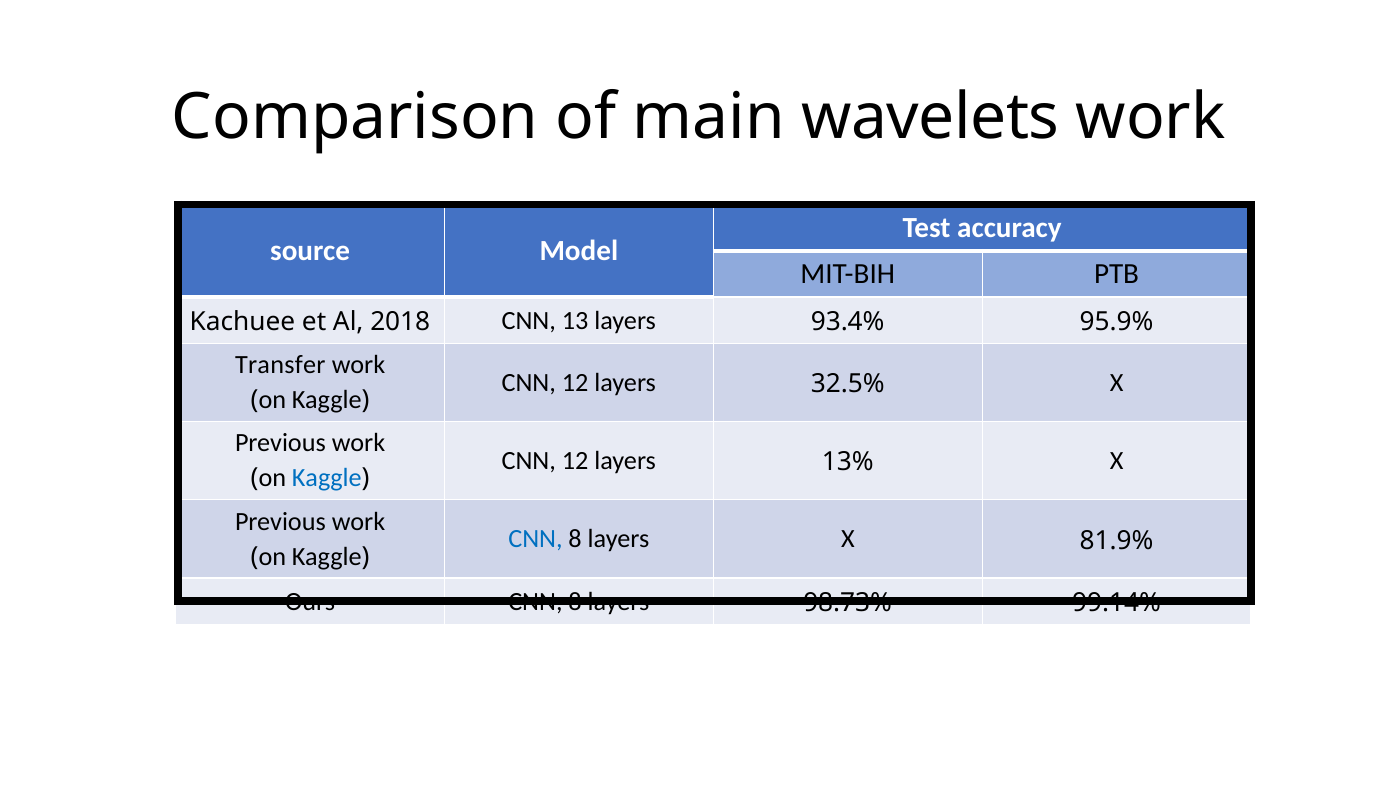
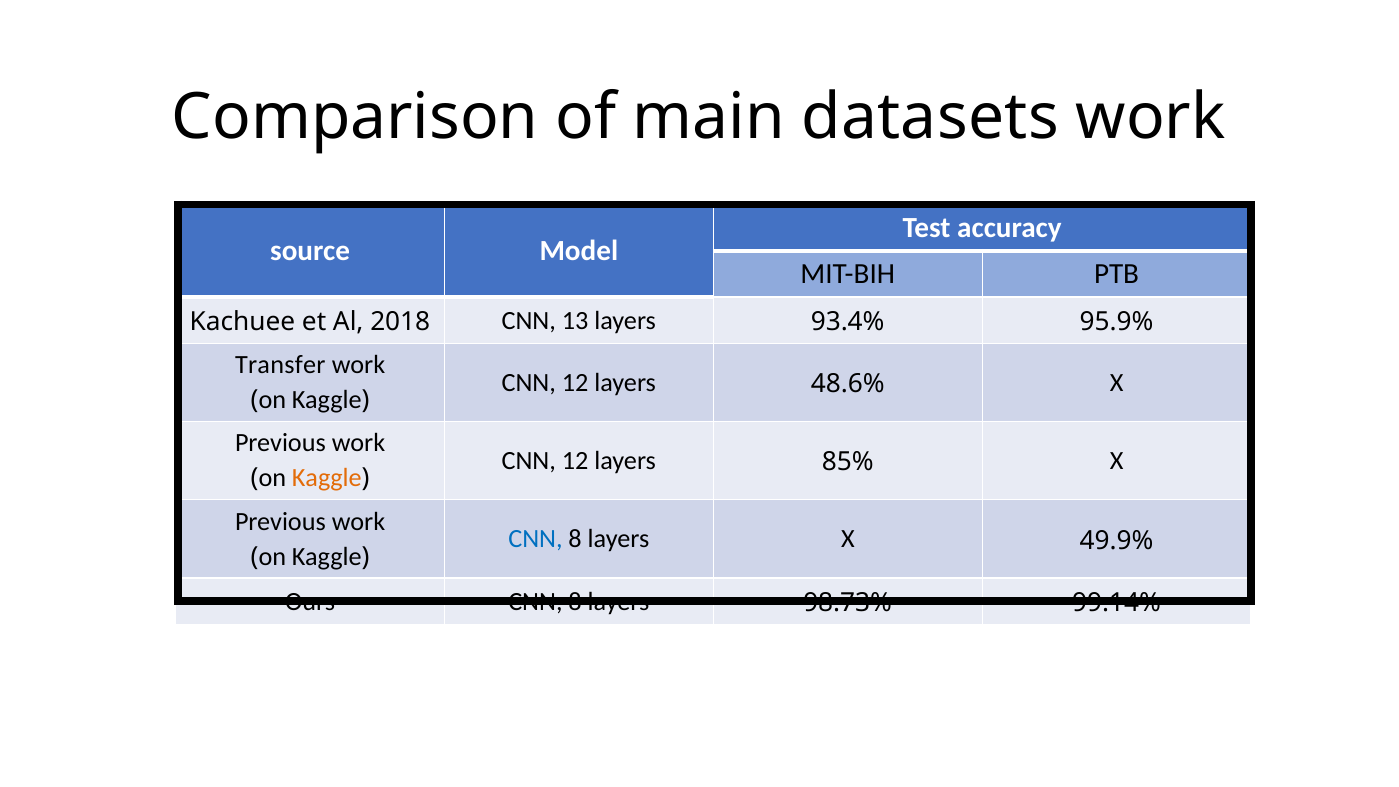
wavelets: wavelets -> datasets (930, 118)
32.5%: 32.5% -> 48.6% (848, 384)
13%: 13% -> 85% (848, 462)
Kaggle colour: blue -> orange (327, 478)
81.9%: 81.9% -> 49.9% (1117, 540)
